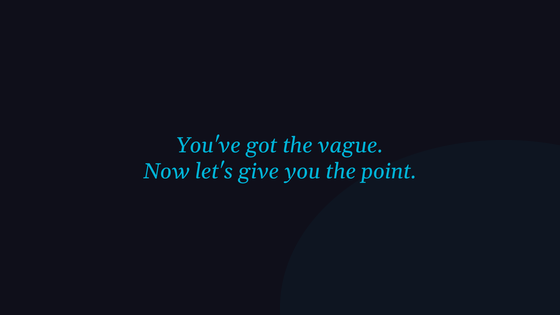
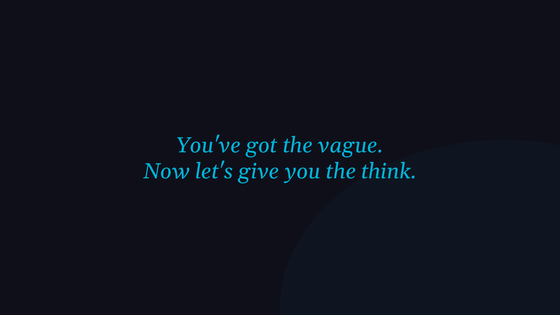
point: point -> think (389, 171)
